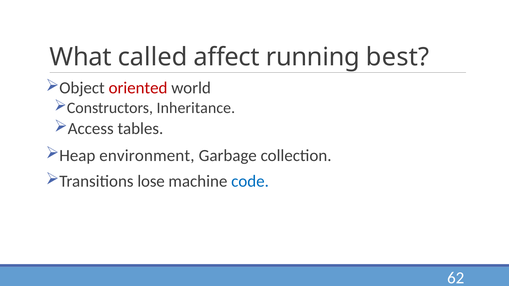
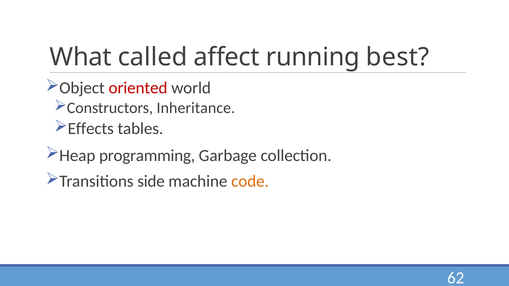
Access: Access -> Effects (91, 129)
environment: environment -> programming (147, 156)
lose: lose -> side (151, 181)
code colour: blue -> orange (250, 181)
